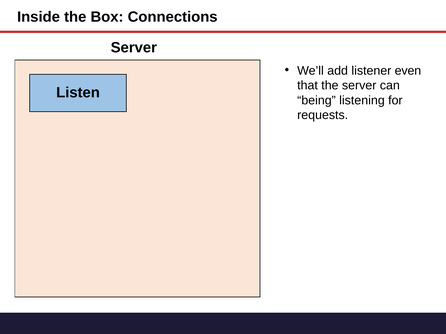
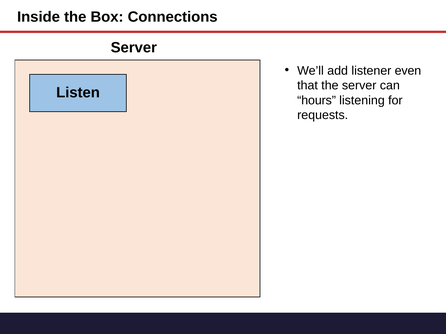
being: being -> hours (317, 100)
